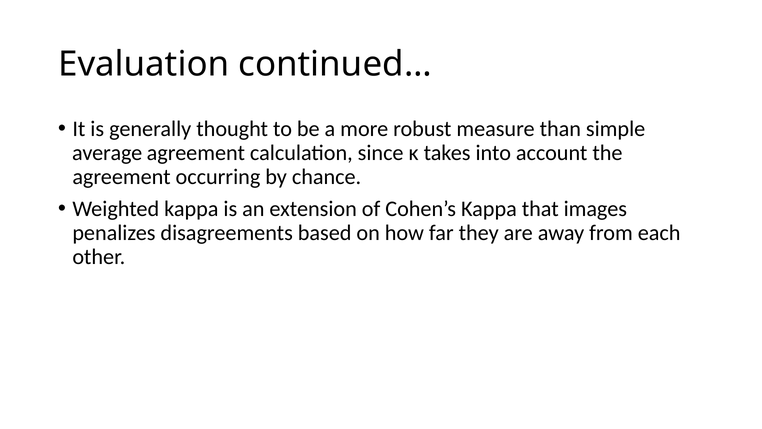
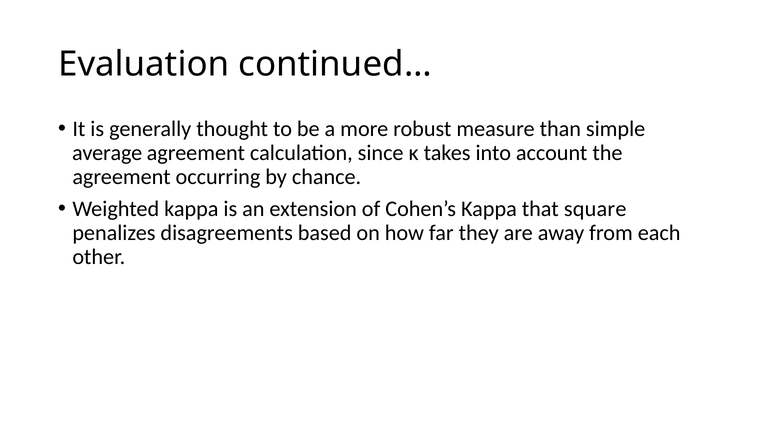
images: images -> square (595, 209)
